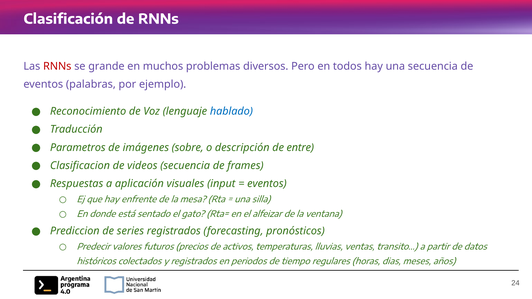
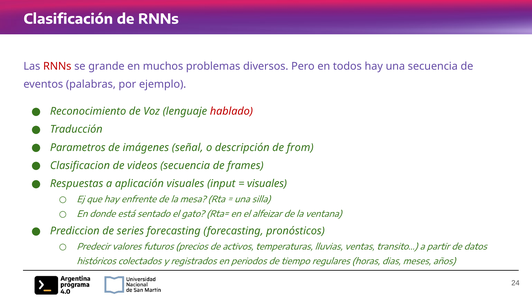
hablado colour: blue -> red (231, 111)
sobre: sobre -> señal (188, 148)
entre: entre -> from (300, 148)
eventos: eventos -> visuales (267, 184)
series registrados: registrados -> forecasting (174, 231)
